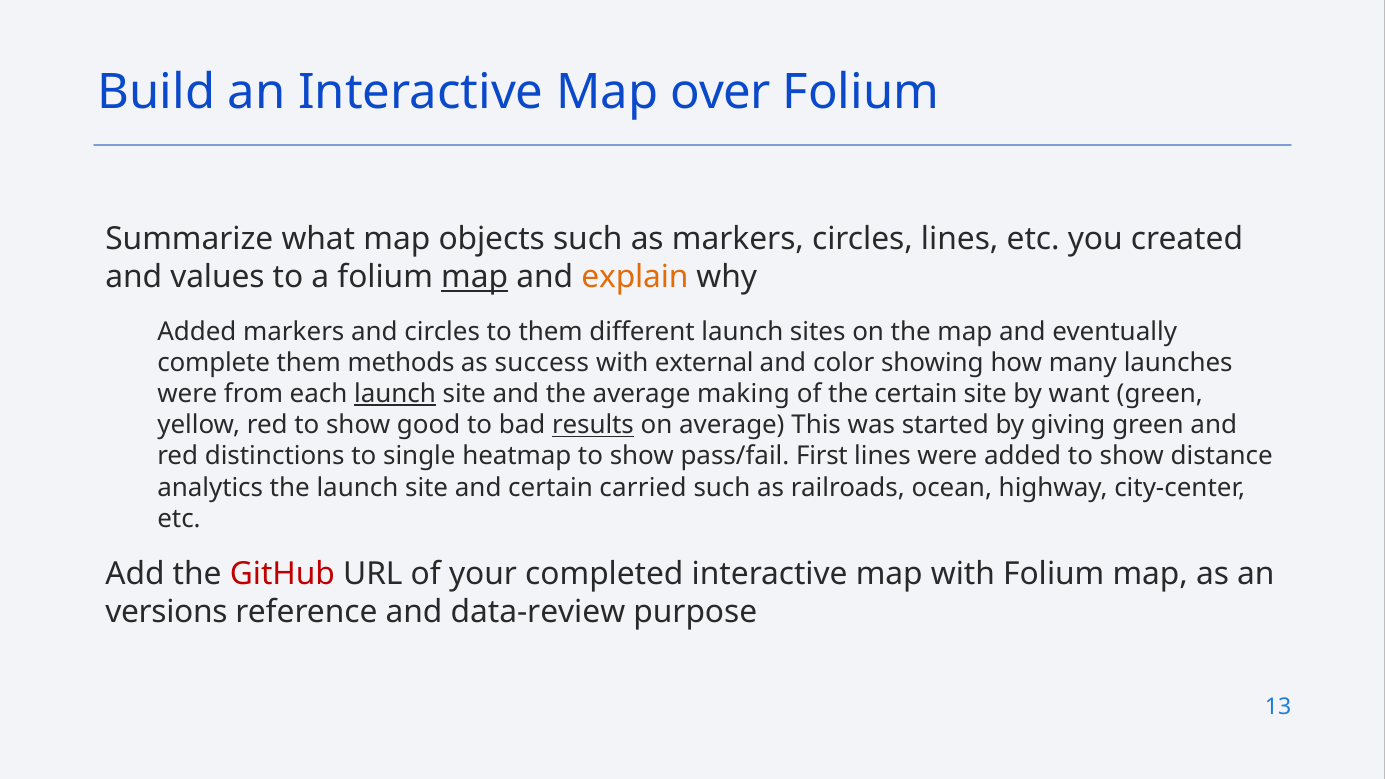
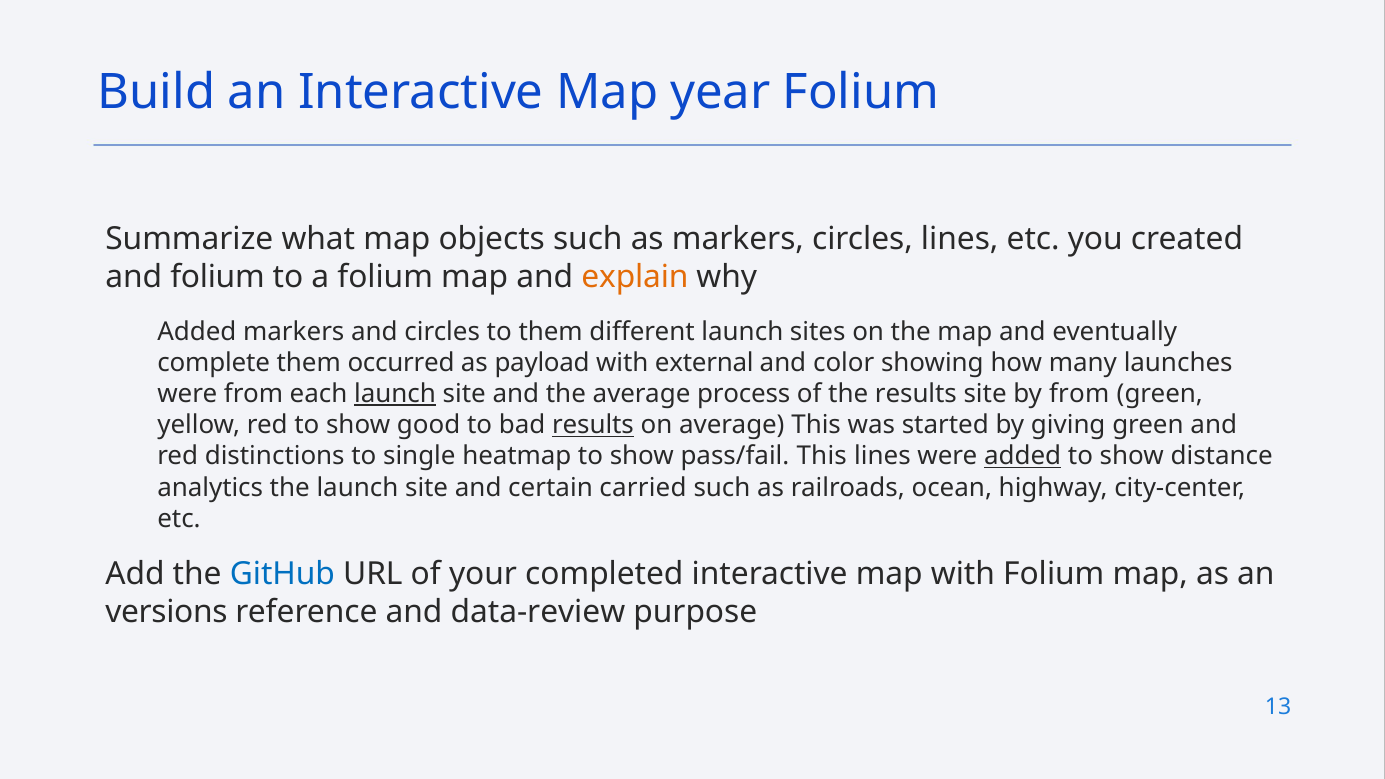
over: over -> year (721, 93)
and values: values -> folium (217, 277)
map underline: present -> none (475, 277)
methods: methods -> occurred (401, 363)
success: success -> payload (542, 363)
making: making -> process (744, 394)
the certain: certain -> results (916, 394)
by want: want -> from (1079, 394)
pass/fail First: First -> This (822, 456)
added underline: none -> present (1023, 456)
GitHub colour: red -> blue (282, 574)
